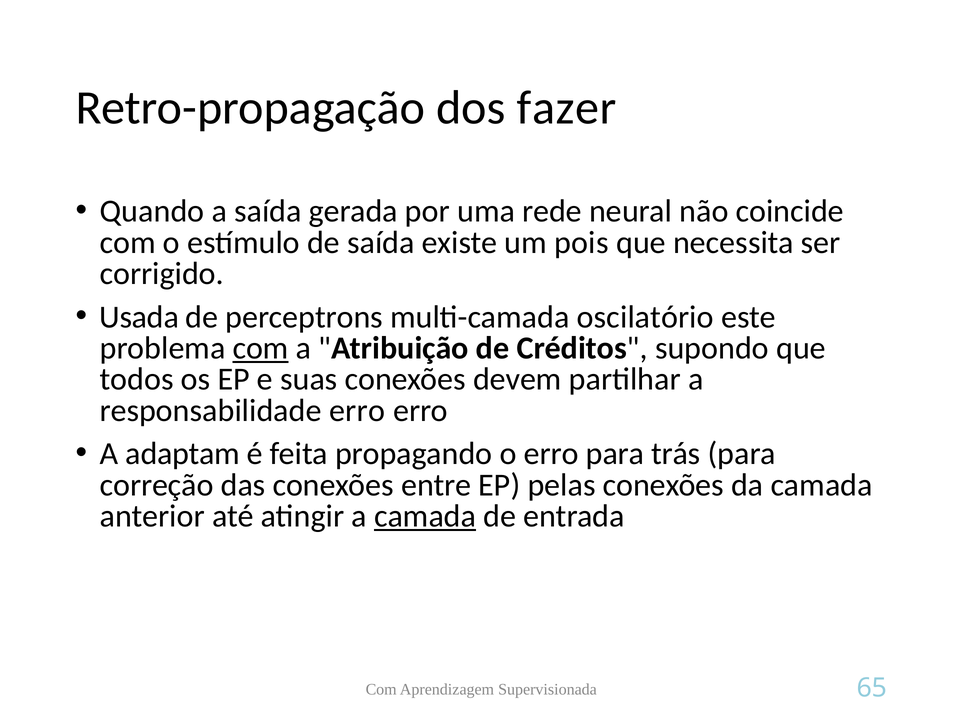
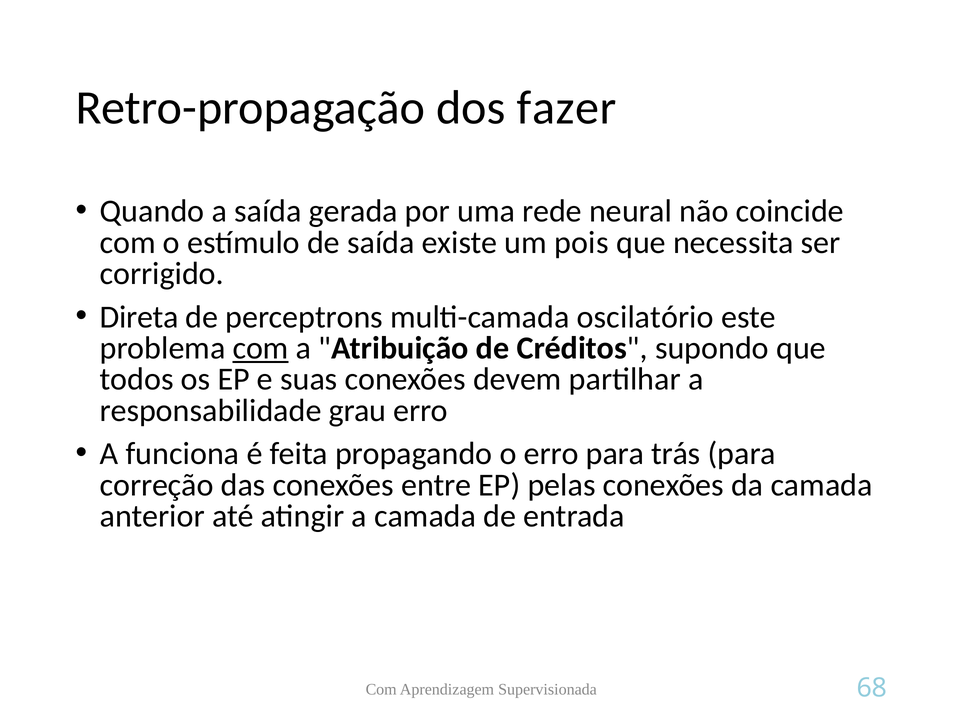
Usada: Usada -> Direta (139, 317)
responsabilidade erro: erro -> grau (358, 411)
adaptam: adaptam -> funciona (182, 454)
camada underline: present -> none (425, 516)
65: 65 -> 68 (872, 688)
